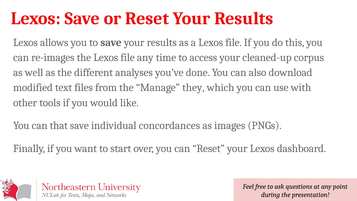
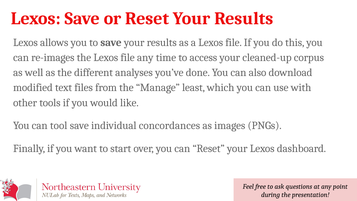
they: they -> least (193, 88)
that: that -> tool (59, 126)
